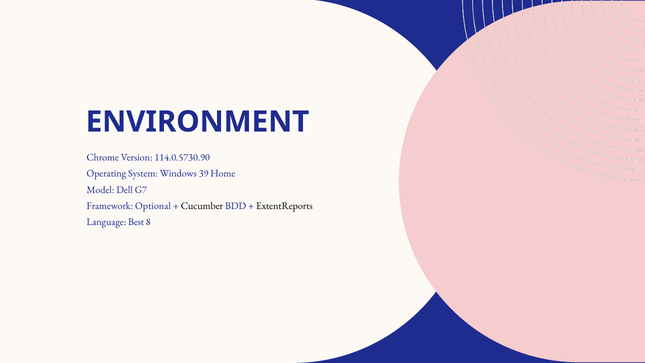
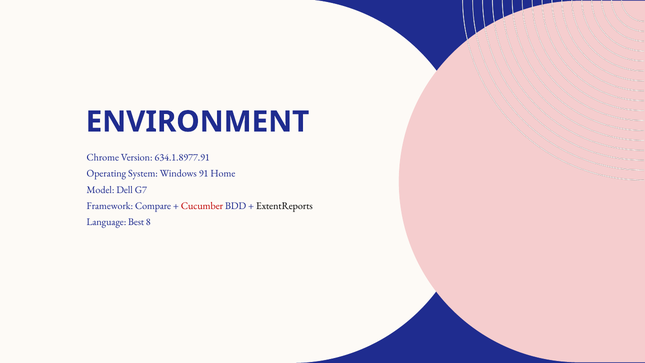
114.0.5730.90: 114.0.5730.90 -> 634.1.8977.91 (182, 157)
39: 39 -> 91 (204, 173)
Optional: Optional -> Compare (153, 206)
Cucumber colour: black -> red (202, 206)
